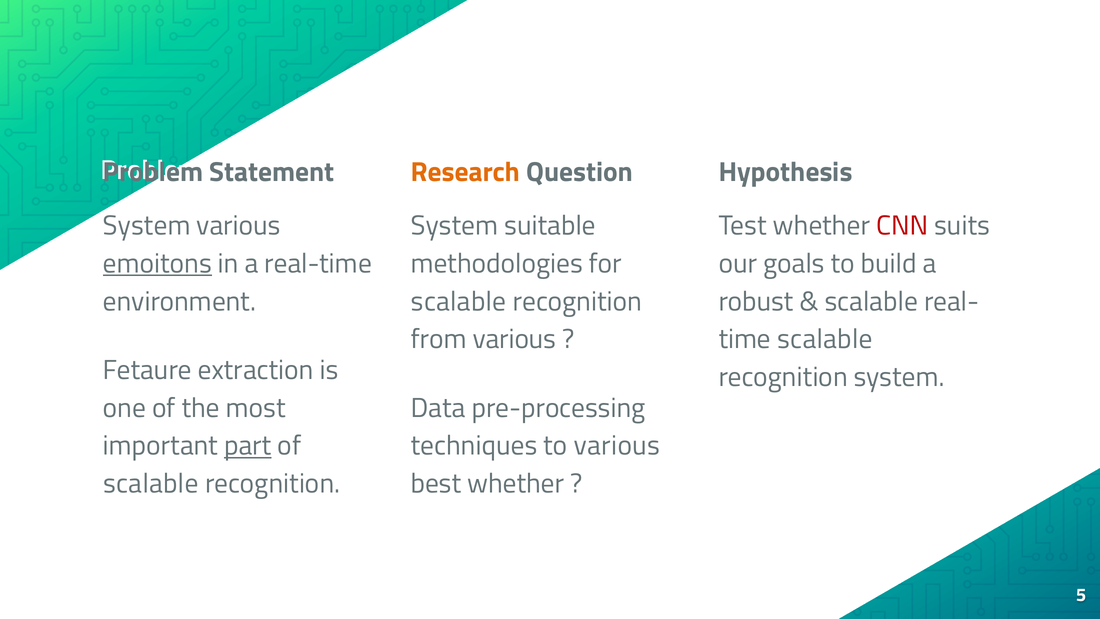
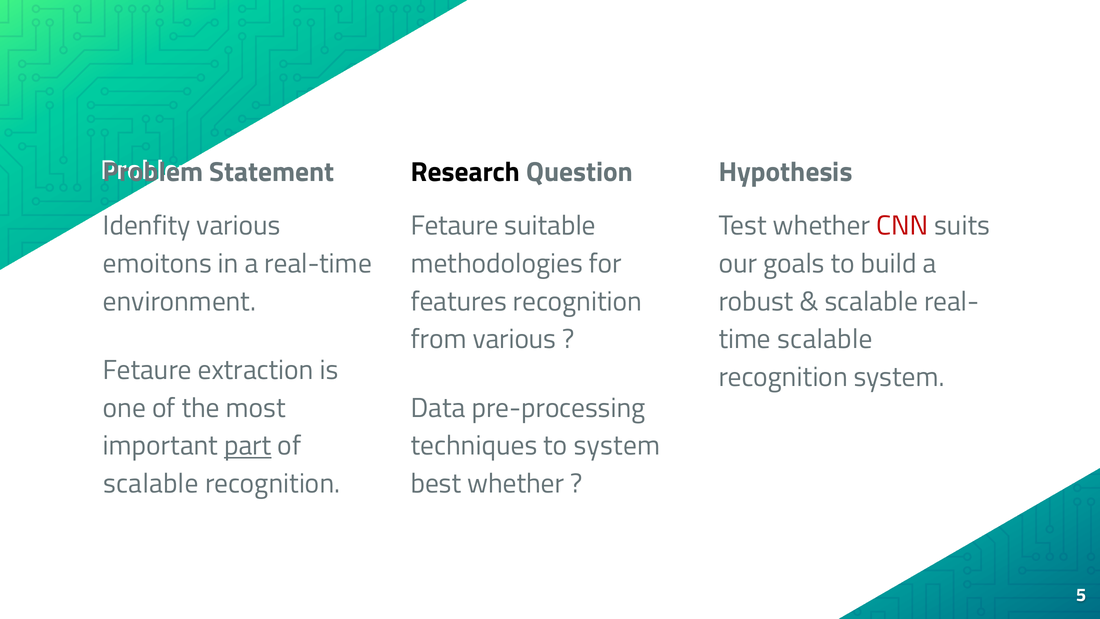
Research colour: orange -> black (465, 172)
System: System -> Idenfity (147, 225)
System: System -> Fetaure (455, 225)
emoitons underline: present -> none (157, 263)
scalable: scalable -> features (459, 301)
to various: various -> system (617, 446)
